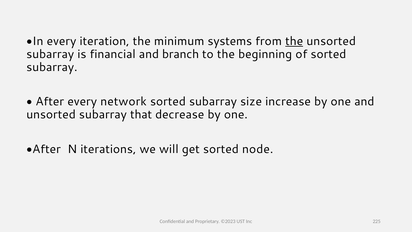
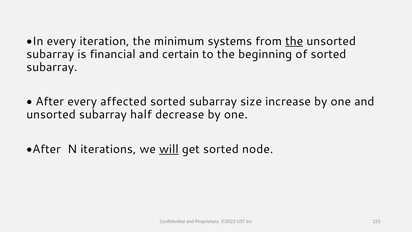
branch: branch -> certain (181, 54)
network: network -> affected (124, 102)
that: that -> half (141, 114)
will underline: none -> present (169, 149)
